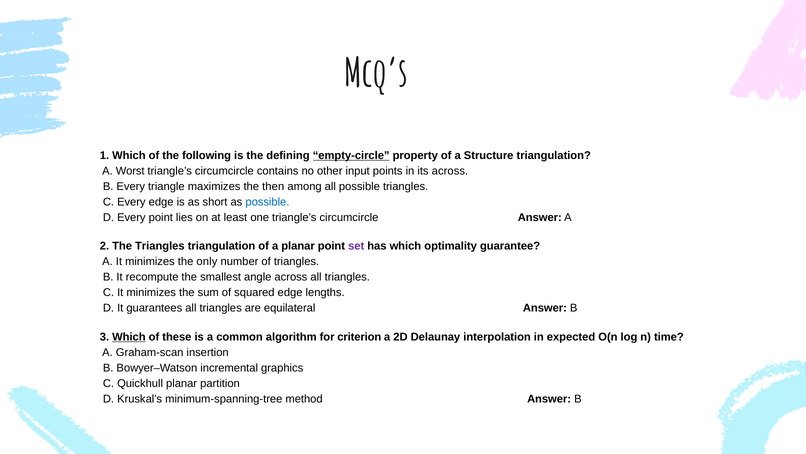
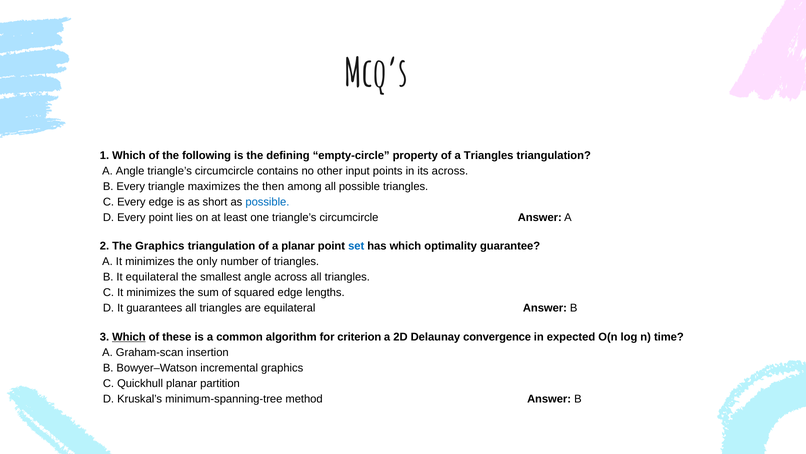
empty-circle underline: present -> none (351, 155)
a Structure: Structure -> Triangles (489, 155)
A Worst: Worst -> Angle (130, 171)
The Triangles: Triangles -> Graphics (160, 246)
set colour: purple -> blue (356, 246)
It recompute: recompute -> equilateral (152, 277)
interpolation: interpolation -> convergence (497, 337)
